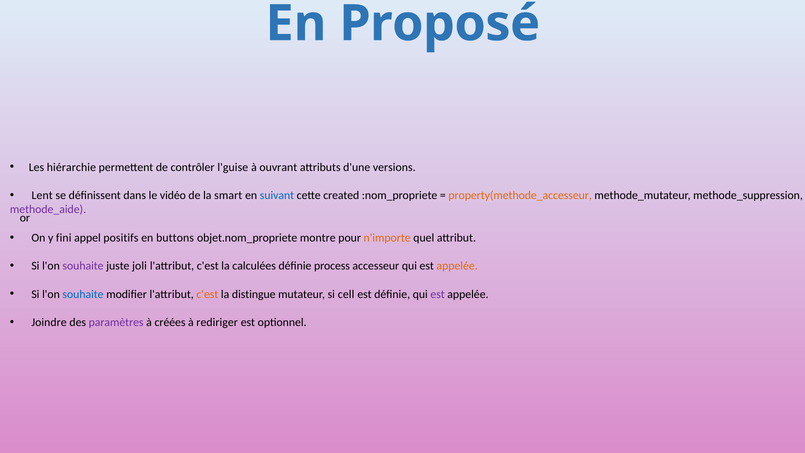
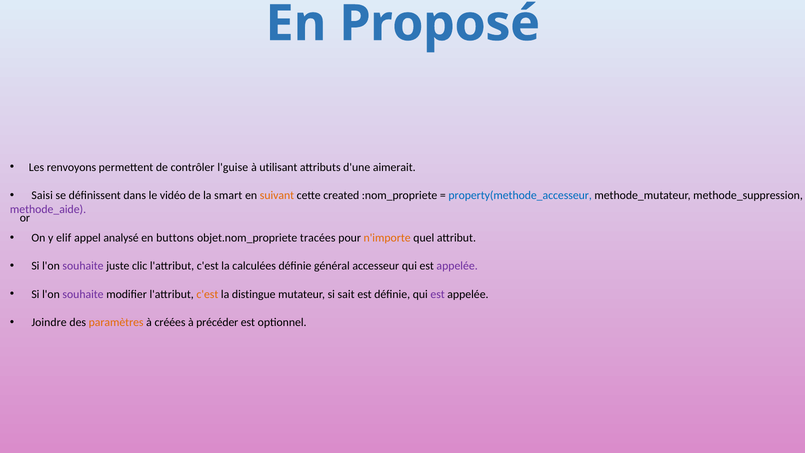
hiérarchie: hiérarchie -> renvoyons (71, 167)
ouvrant: ouvrant -> utilisant (278, 167)
versions: versions -> aimerait (394, 167)
Lent: Lent -> Saisi (42, 195)
suivant colour: blue -> orange (277, 195)
property(methode_accesseur colour: orange -> blue (520, 195)
fini: fini -> elif (64, 238)
positifs: positifs -> analysé (121, 238)
montre: montre -> tracées (318, 238)
joli: joli -> clic (140, 266)
process: process -> général (332, 266)
appelée colour: orange -> purple (457, 266)
souhaite colour: blue -> purple (83, 294)
cell: cell -> sait (346, 294)
paramètres colour: purple -> orange (116, 322)
rediriger: rediriger -> précéder (217, 322)
